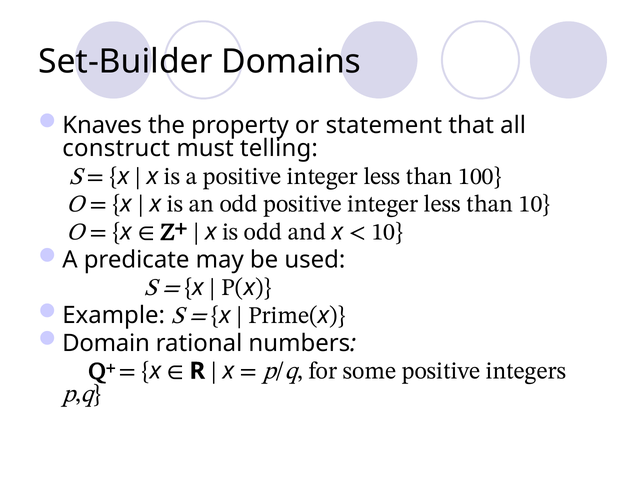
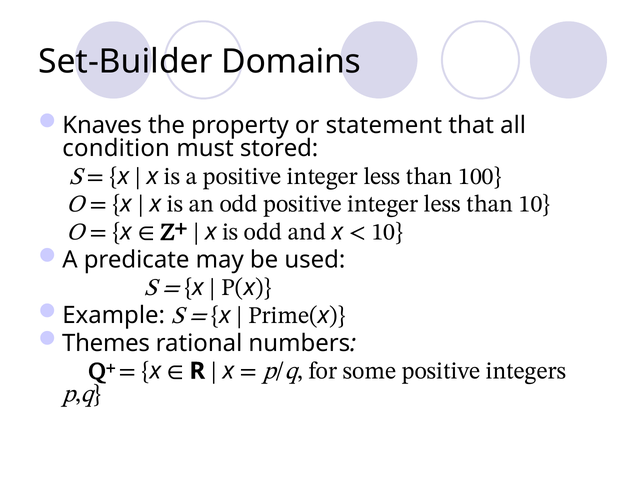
construct: construct -> condition (116, 149)
telling: telling -> stored (279, 149)
Domain: Domain -> Themes (106, 343)
